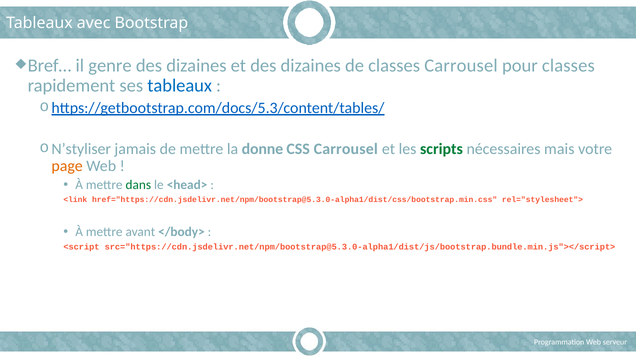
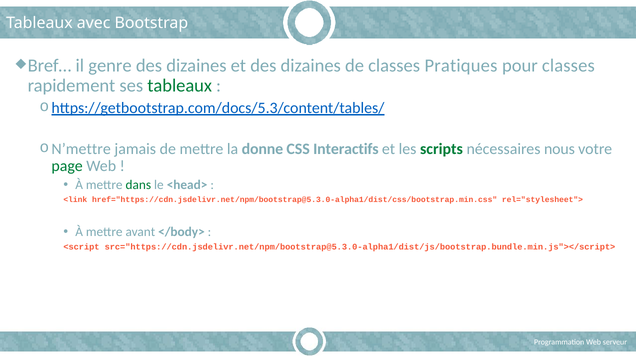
classes Carrousel: Carrousel -> Pratiques (461, 66)
tableaux colour: blue -> green (180, 86)
N’styliser: N’styliser -> N’mettre (81, 149)
CSS Carrousel: Carrousel -> Interactifs (346, 149)
mais: mais -> nous (559, 149)
page colour: orange -> green (67, 166)
